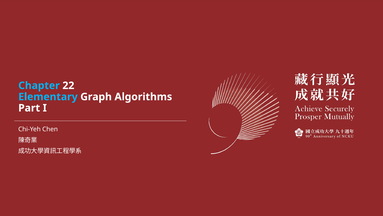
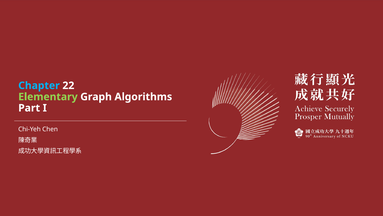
Elementary colour: light blue -> light green (48, 97)
